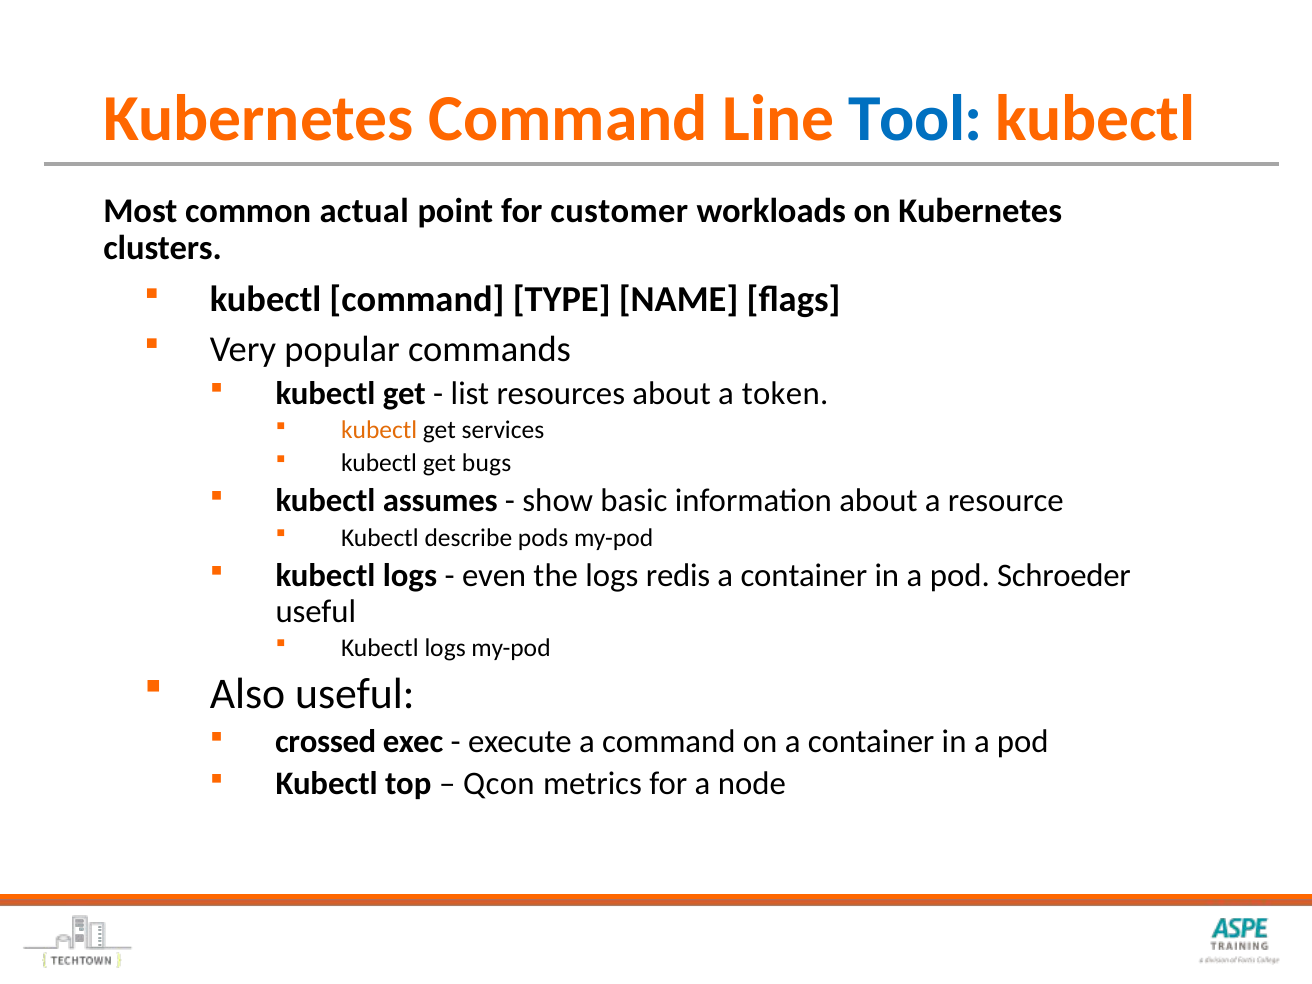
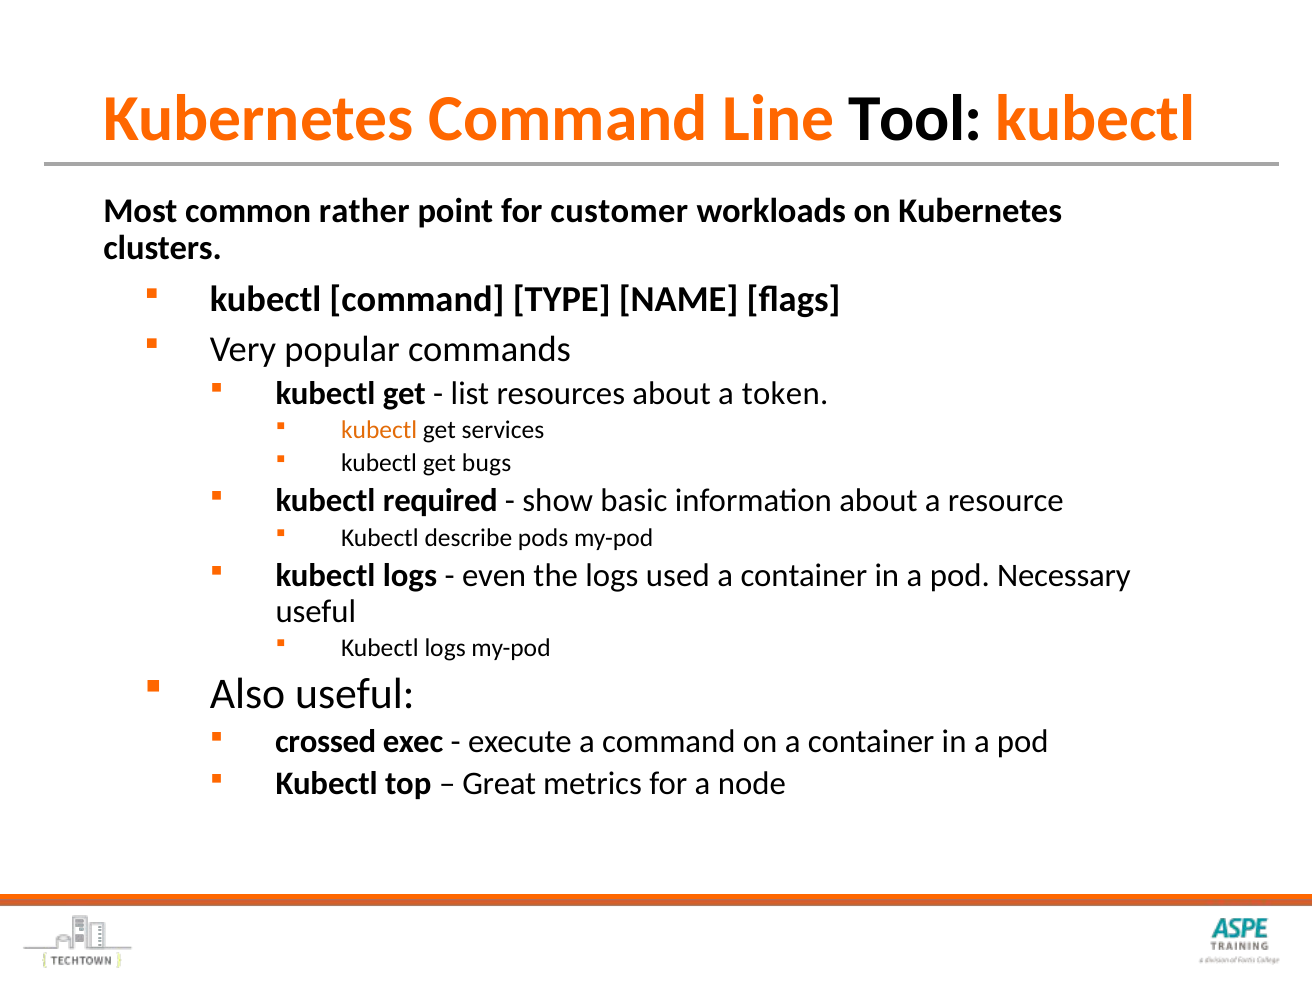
Tool colour: blue -> black (915, 119)
actual: actual -> rather (364, 211)
assumes: assumes -> required (440, 501)
redis: redis -> used (678, 576)
Schroeder: Schroeder -> Necessary (1064, 576)
Qcon: Qcon -> Great (499, 784)
